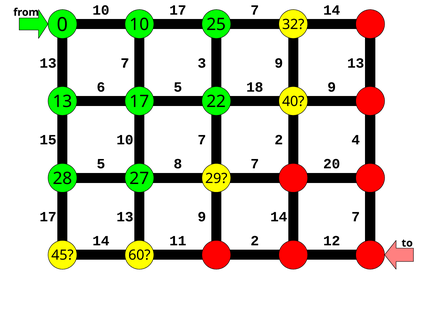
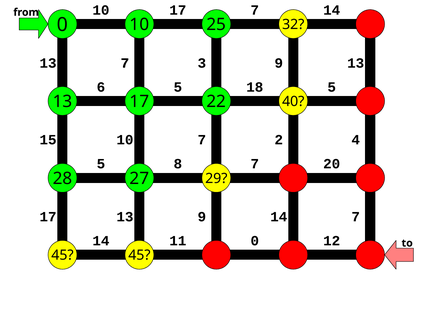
18 9: 9 -> 5 (332, 87)
11 2: 2 -> 0 (255, 241)
60: 60 -> 45 (139, 255)
